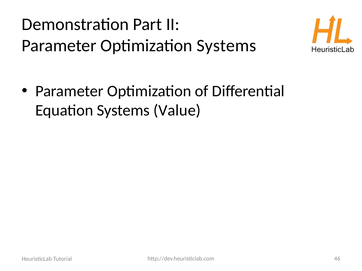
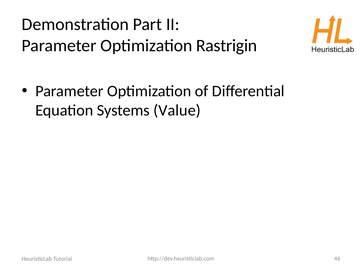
Optimization Systems: Systems -> Rastrigin (227, 46)
